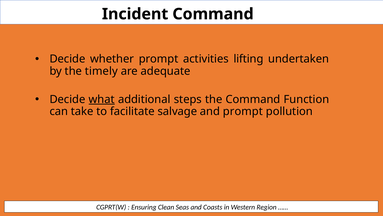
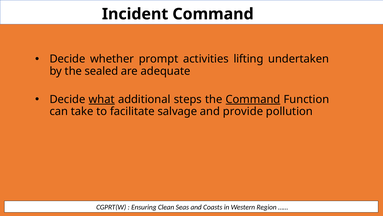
timely: timely -> sealed (101, 71)
Command underline: none -> present (253, 99)
and prompt: prompt -> provide (243, 111)
